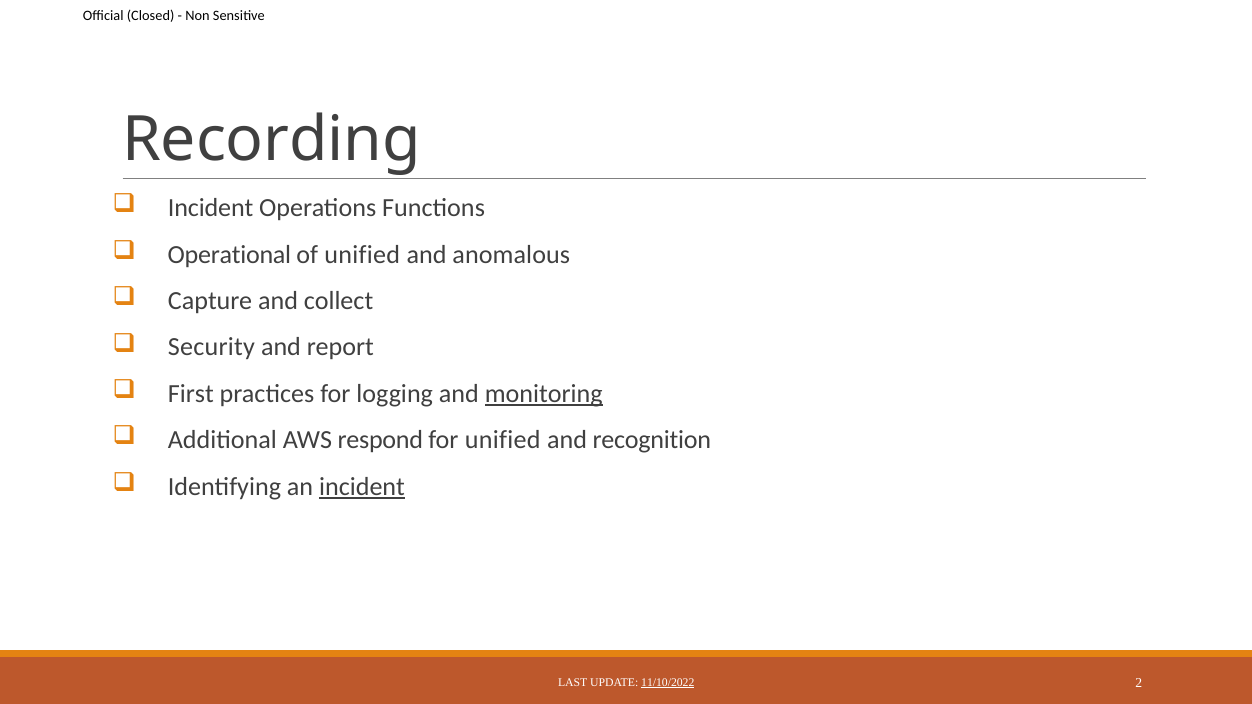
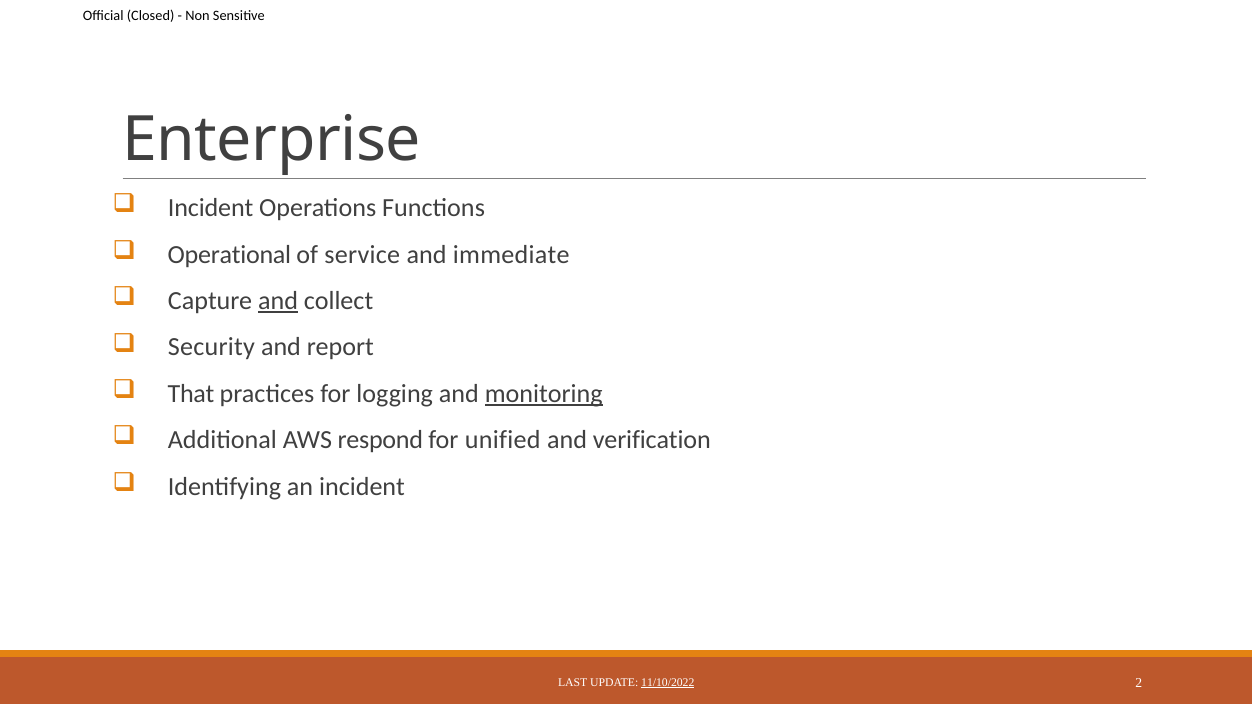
Recording: Recording -> Enterprise (272, 140)
of unified: unified -> service (362, 255)
anomalous: anomalous -> immediate (511, 255)
and underline: none -> present (278, 301)
First: First -> That (191, 394)
recognition: recognition -> verification (652, 440)
incident underline: present -> none (362, 487)
